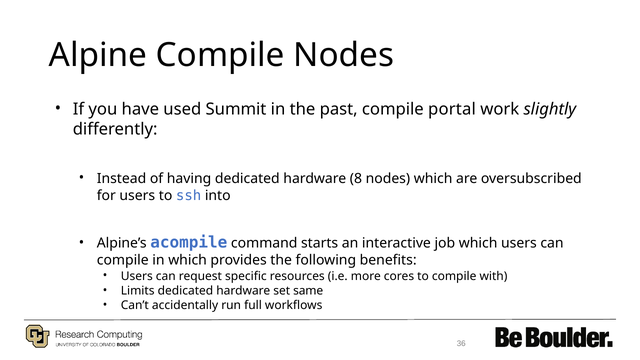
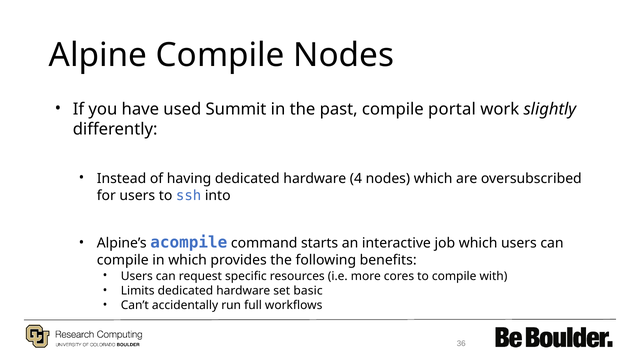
8: 8 -> 4 (356, 178)
same: same -> basic (308, 291)
